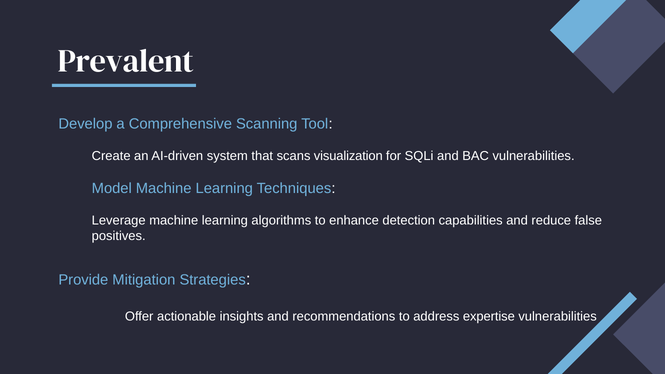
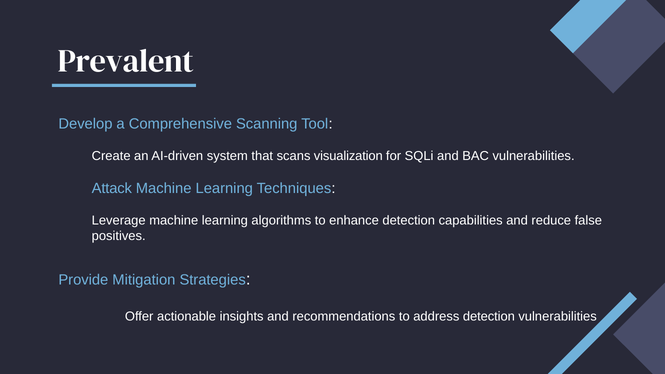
Model: Model -> Attack (112, 188)
address expertise: expertise -> detection (489, 317)
